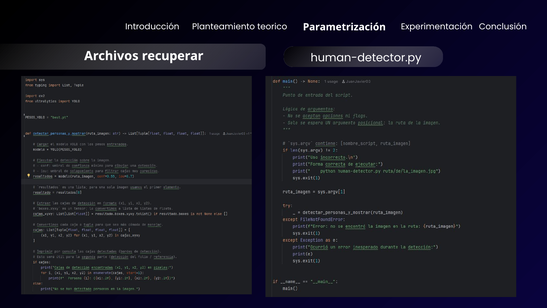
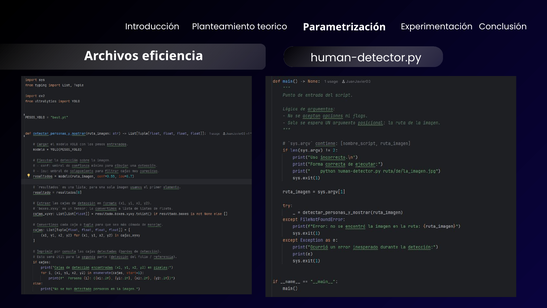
recuperar: recuperar -> eficiencia (173, 56)
